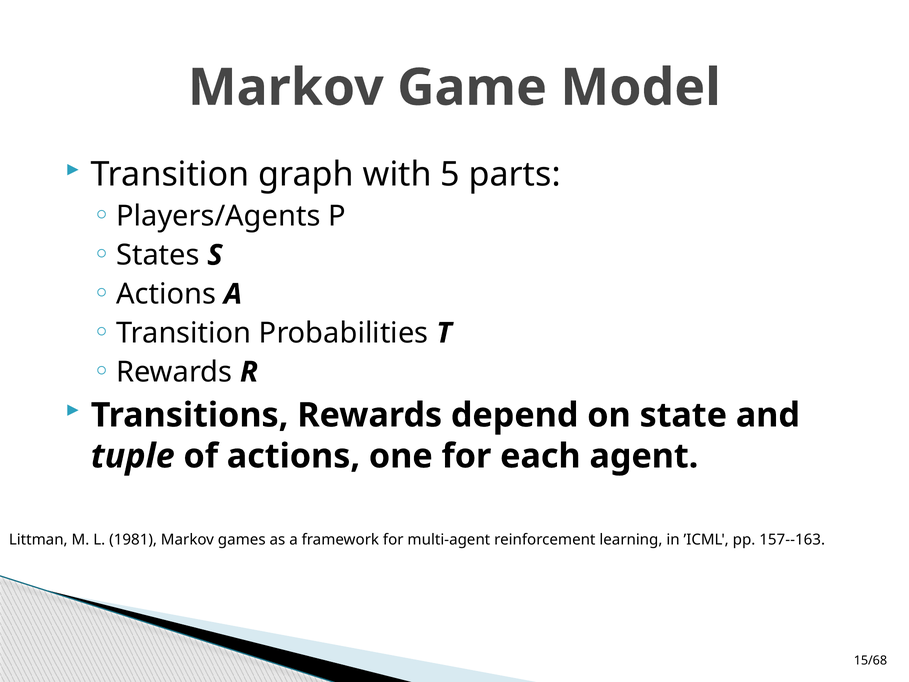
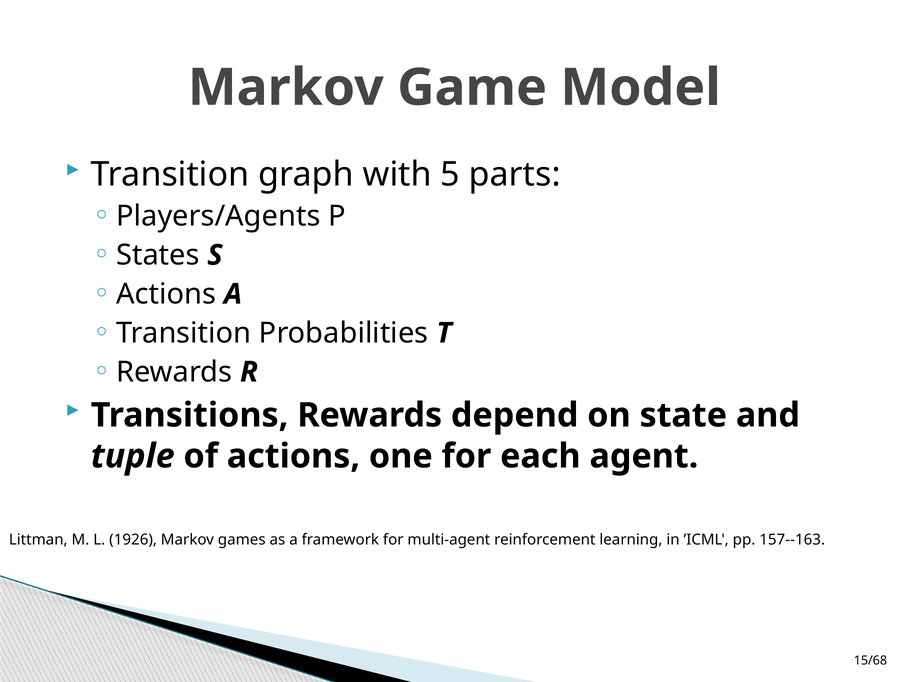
1981: 1981 -> 1926 (133, 540)
